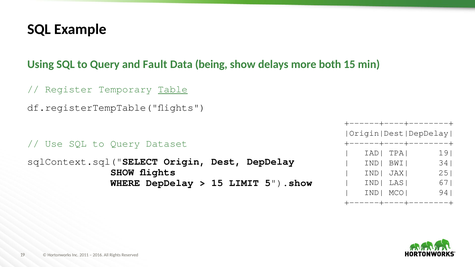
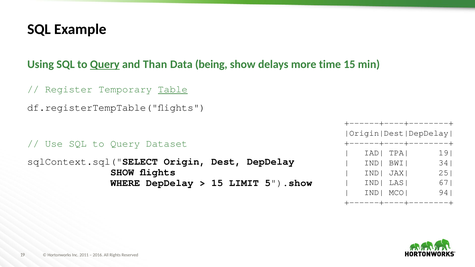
Query underline: none -> present (105, 64)
Fault: Fault -> Than (155, 64)
both: both -> time (330, 64)
